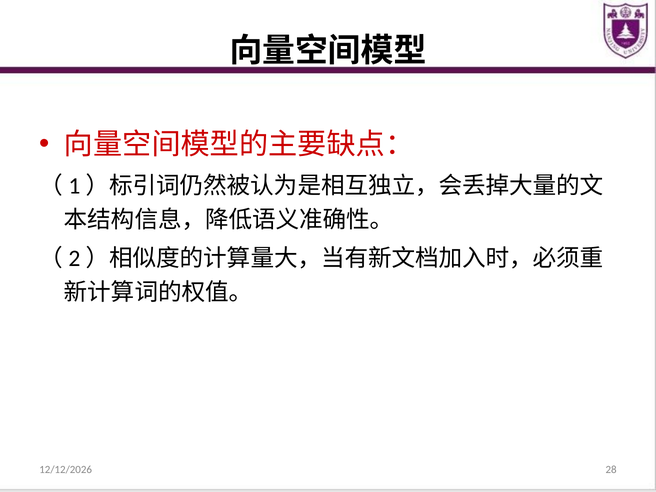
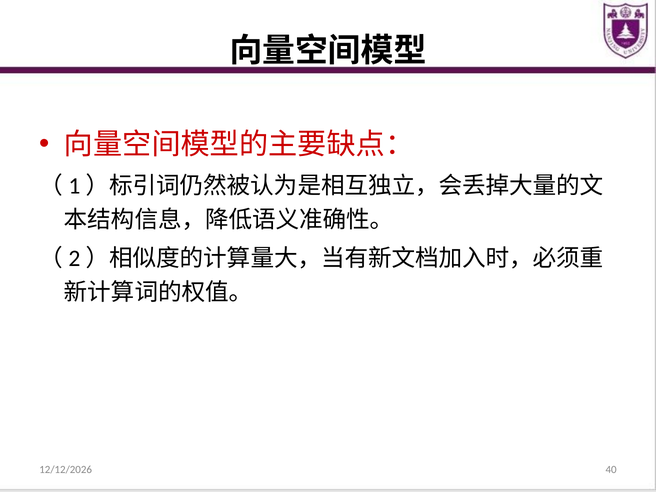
28: 28 -> 40 (611, 470)
